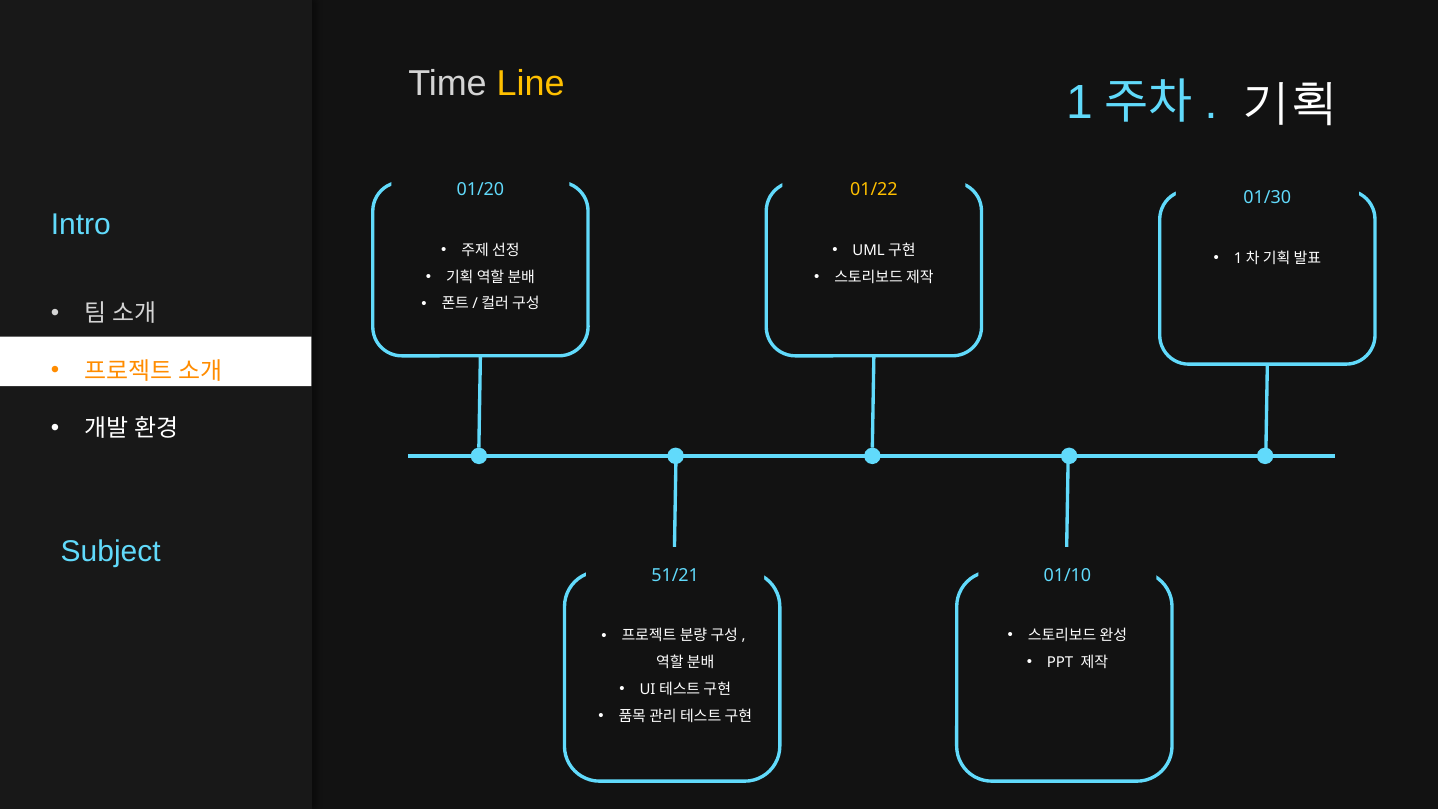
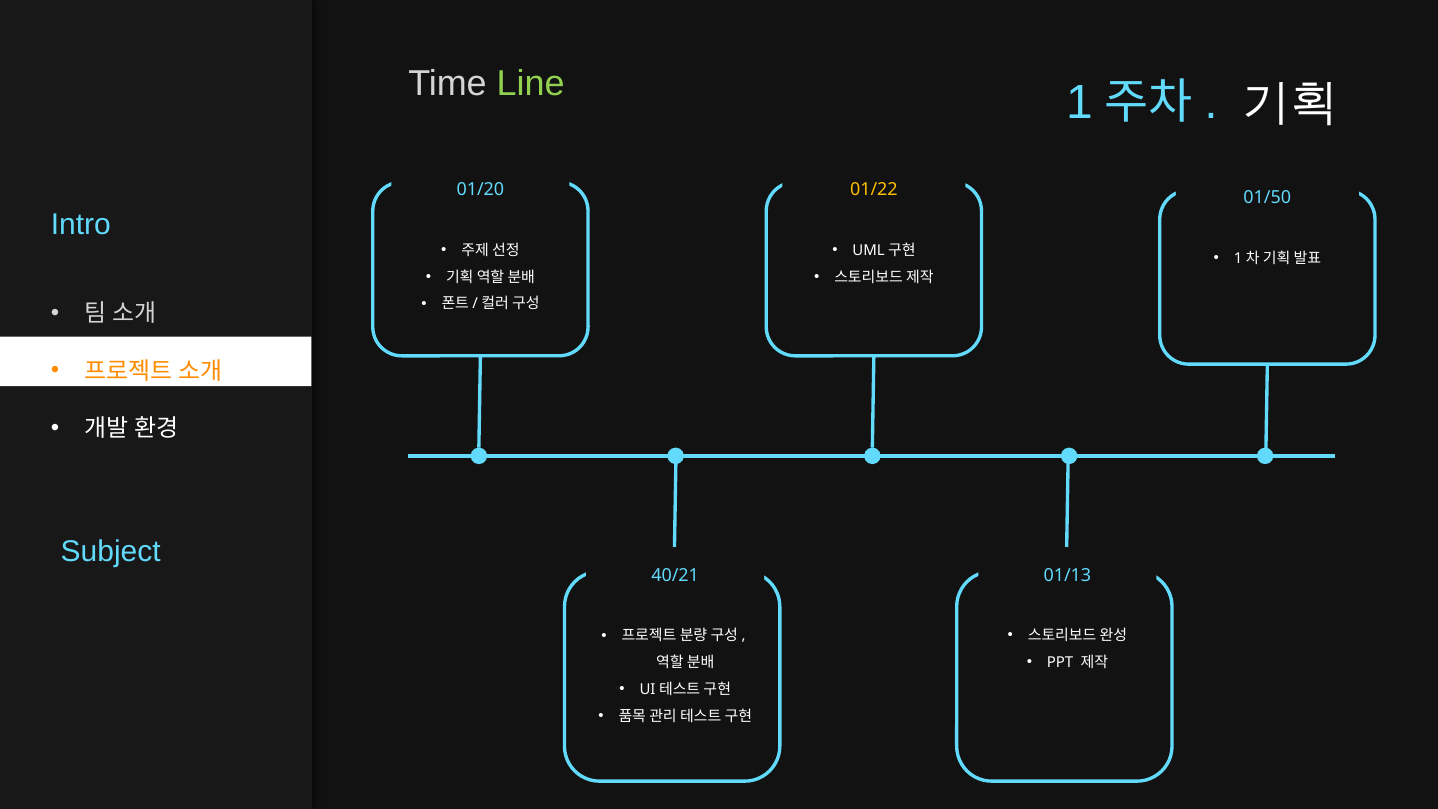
Line colour: yellow -> light green (531, 84)
01/30: 01/30 -> 01/50 (1267, 198)
51/21: 51/21 -> 40/21 (675, 575)
01/10: 01/10 -> 01/13 (1067, 575)
